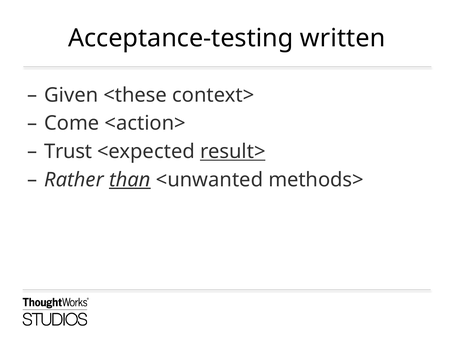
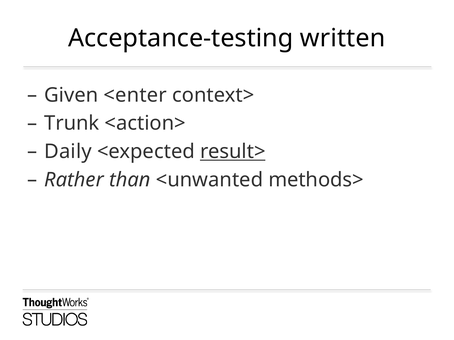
<these: <these -> <enter (135, 95)
Come: Come -> Trunk (72, 123)
Trust: Trust -> Daily (68, 152)
than underline: present -> none (130, 180)
